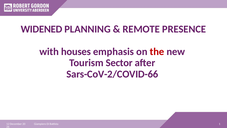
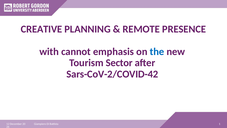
WIDENED: WIDENED -> CREATIVE (41, 29)
houses: houses -> cannot (76, 51)
the colour: red -> blue (157, 51)
Sars-CoV-2/COVID-66: Sars-CoV-2/COVID-66 -> Sars-CoV-2/COVID-42 (112, 74)
